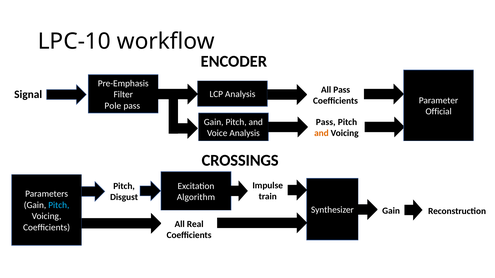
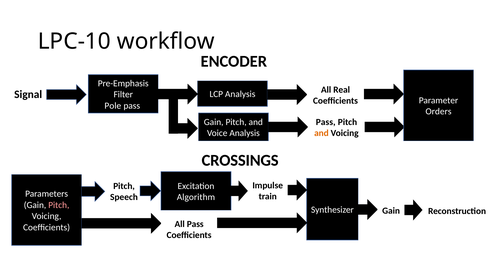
All Pass: Pass -> Real (342, 90)
Official: Official -> Orders (439, 112)
Disgust: Disgust -> Speech (124, 197)
Pitch colour: light blue -> pink (59, 205)
All Real: Real -> Pass (195, 224)
